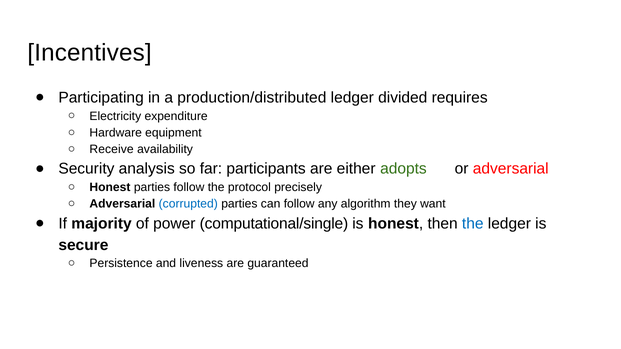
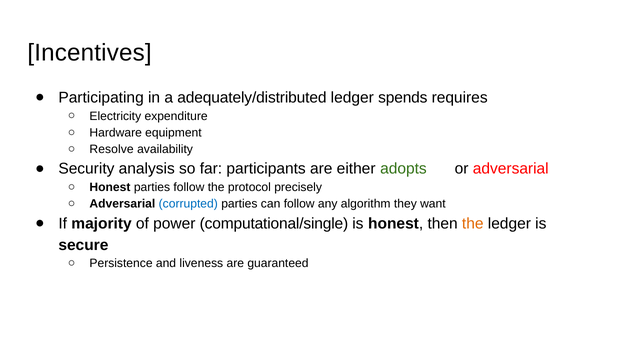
production/distributed: production/distributed -> adequately/distributed (252, 98)
divided: divided -> spends (403, 98)
Receive: Receive -> Resolve (112, 149)
the colour: blue -> orange (473, 224)
